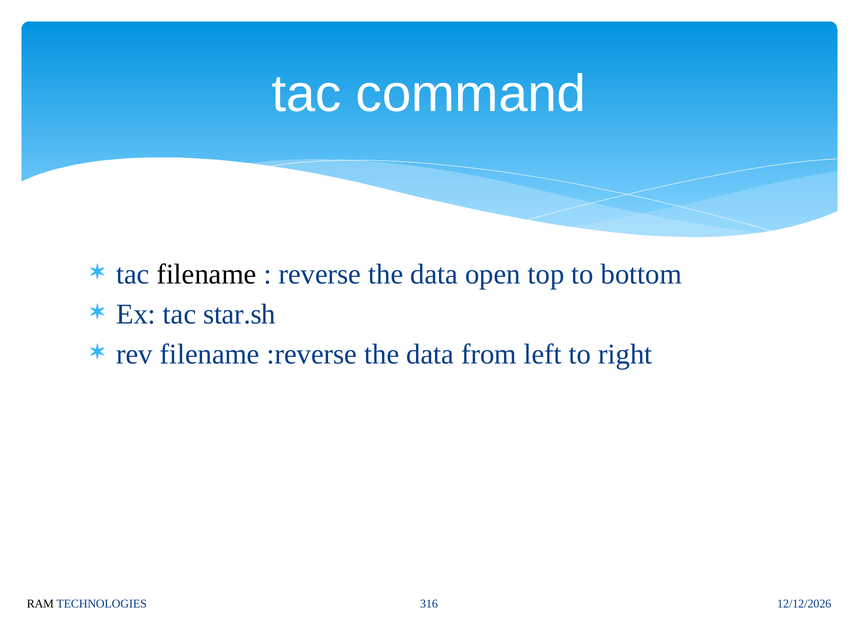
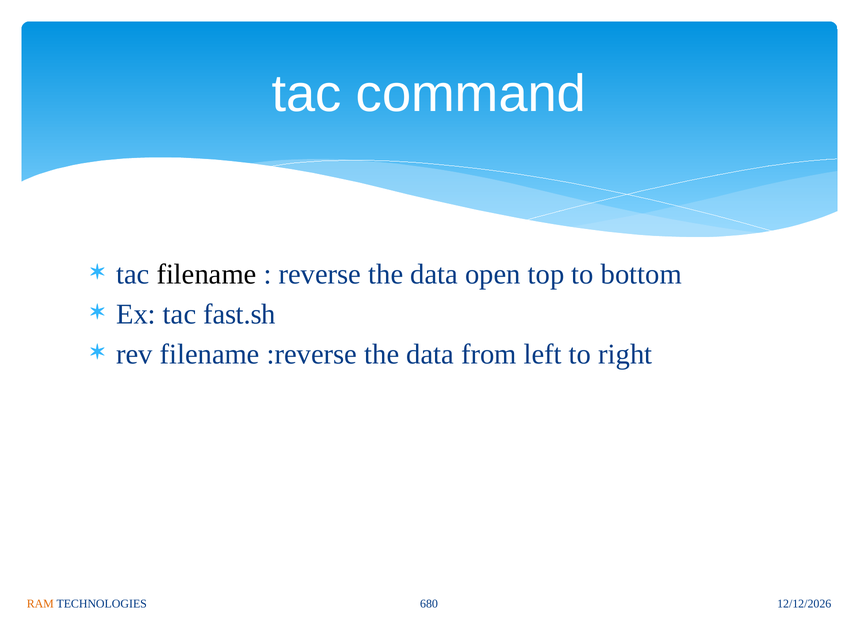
star.sh: star.sh -> fast.sh (240, 315)
RAM colour: black -> orange (40, 604)
316: 316 -> 680 (429, 604)
